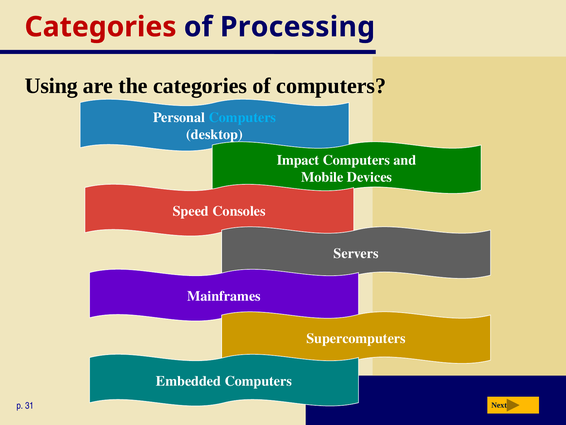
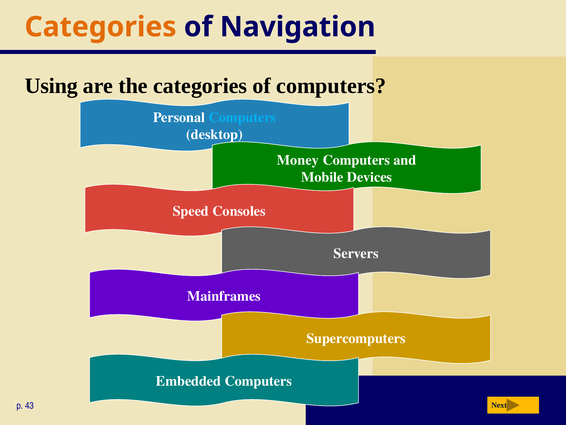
Categories colour: red -> orange (101, 27)
Processing: Processing -> Navigation (298, 27)
Impact: Impact -> Money (298, 160)
31: 31 -> 43 (29, 405)
